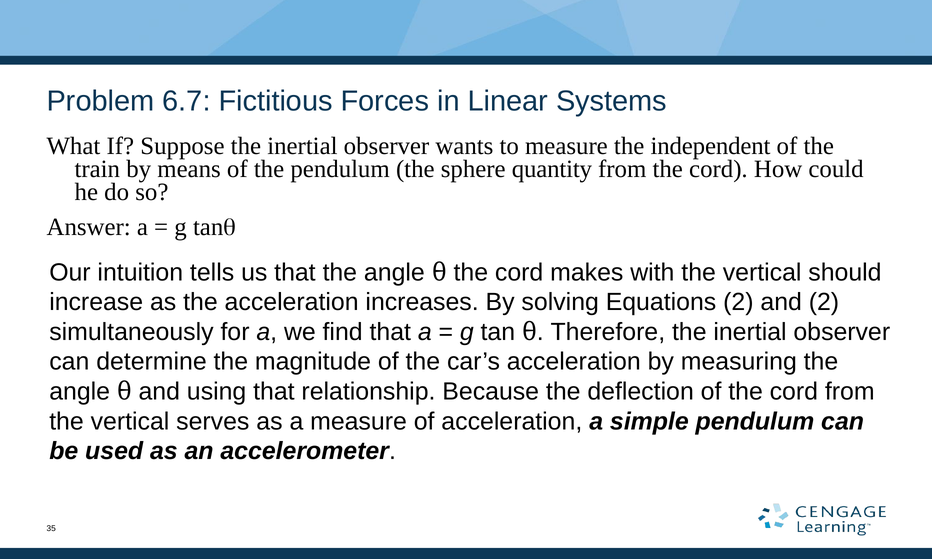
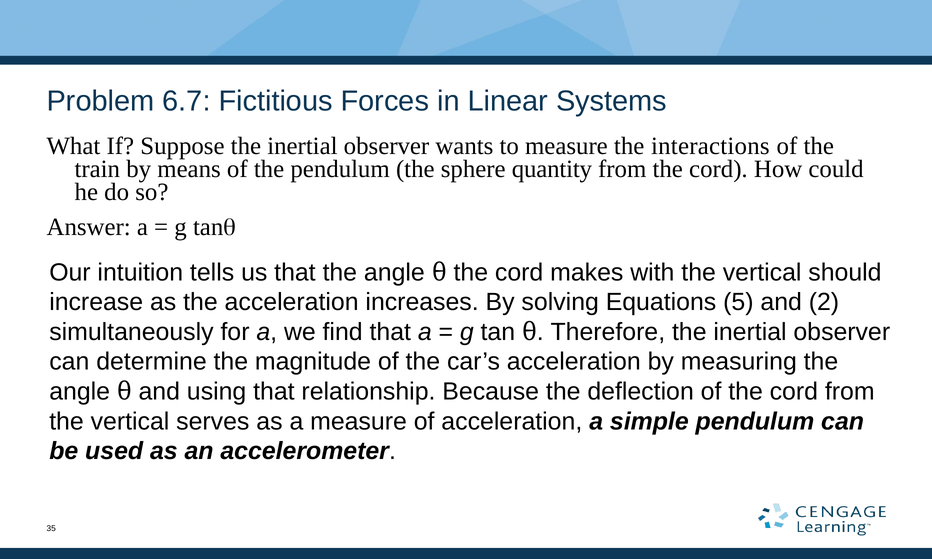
independent: independent -> interactions (710, 146)
Equations 2: 2 -> 5 (738, 302)
